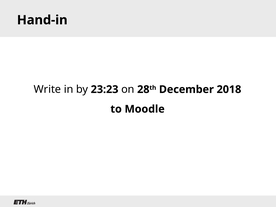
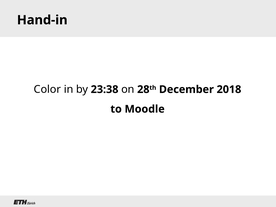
Write: Write -> Color (47, 89)
23:23: 23:23 -> 23:38 (105, 89)
